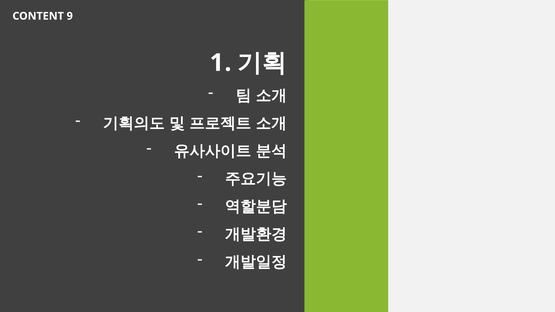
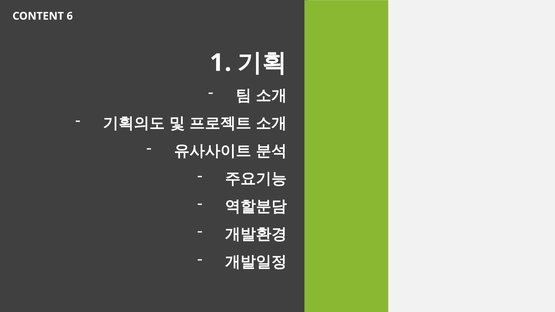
9: 9 -> 6 (70, 16)
